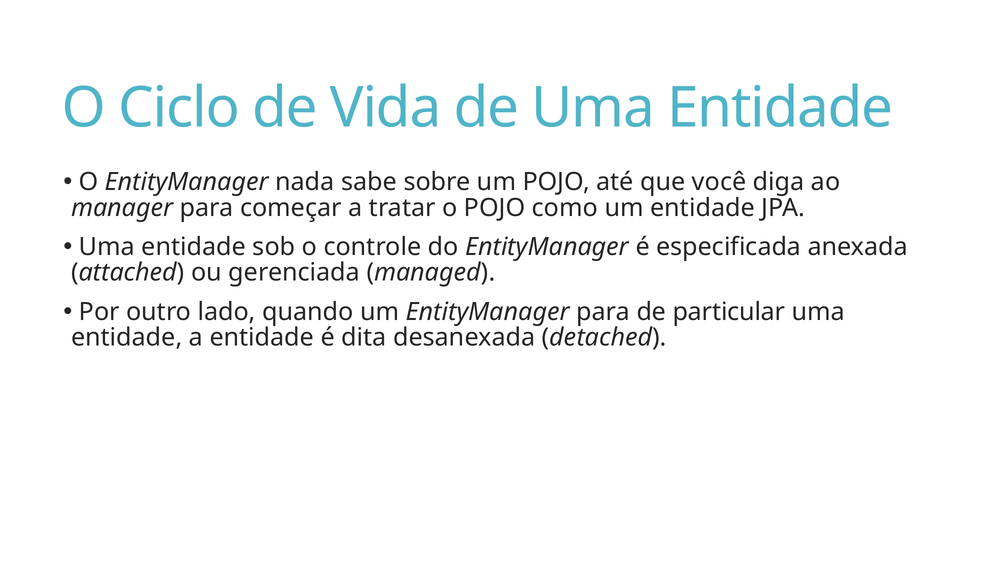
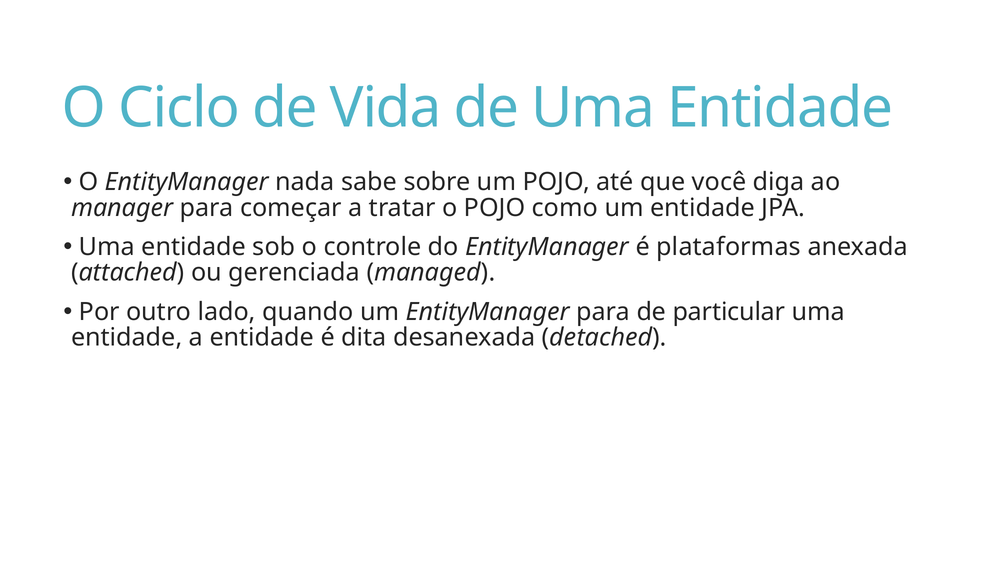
especificada: especificada -> plataformas (729, 247)
